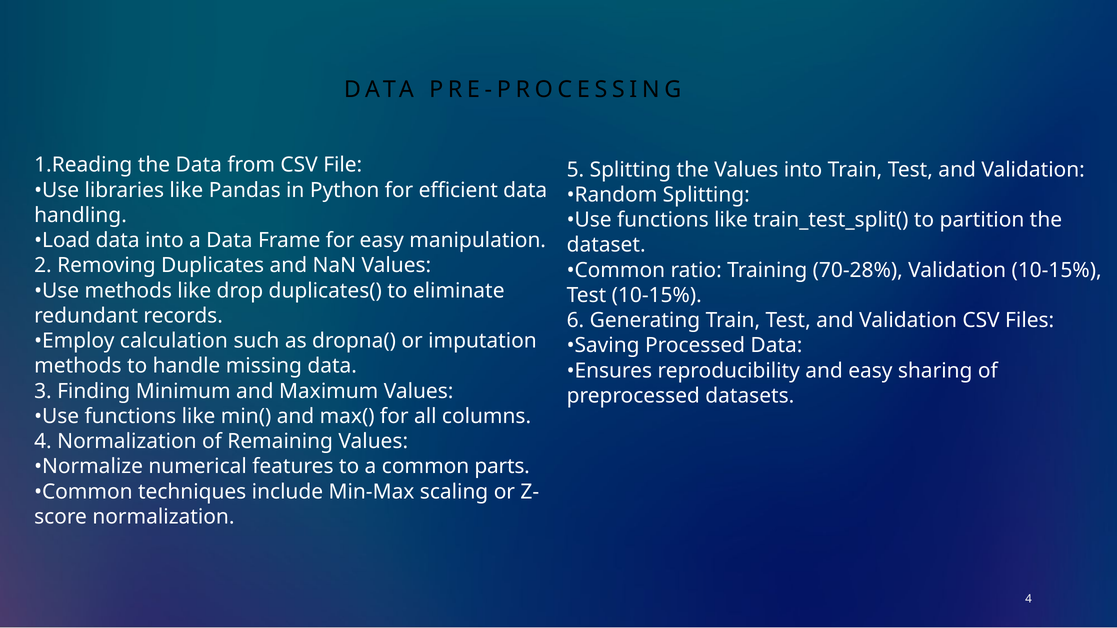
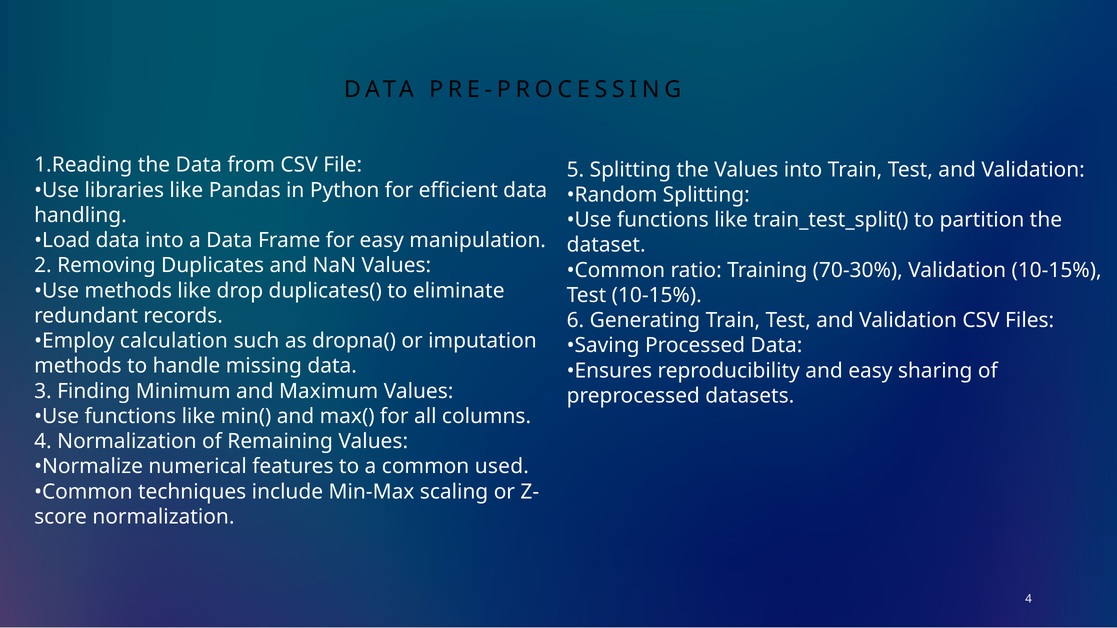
70-28%: 70-28% -> 70-30% (858, 270)
parts: parts -> used (502, 467)
